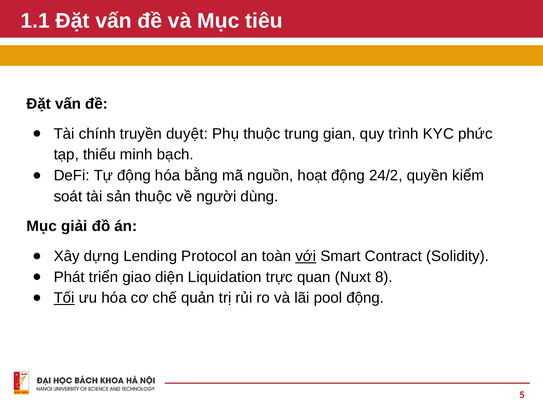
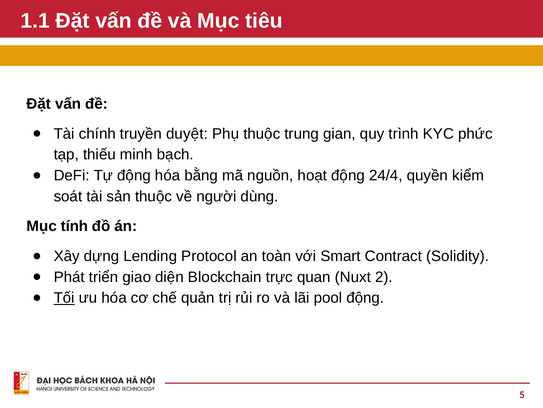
24/2: 24/2 -> 24/4 (386, 175)
giải: giải -> tính (74, 226)
với underline: present -> none (306, 256)
Liquidation: Liquidation -> Blockchain (225, 277)
8: 8 -> 2 (384, 277)
